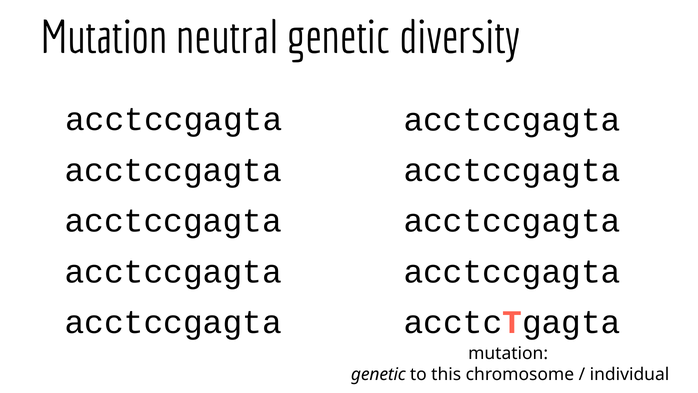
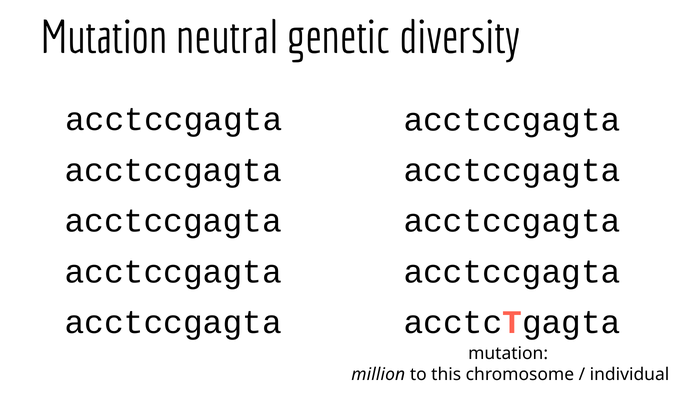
genetic: genetic -> million (378, 374)
